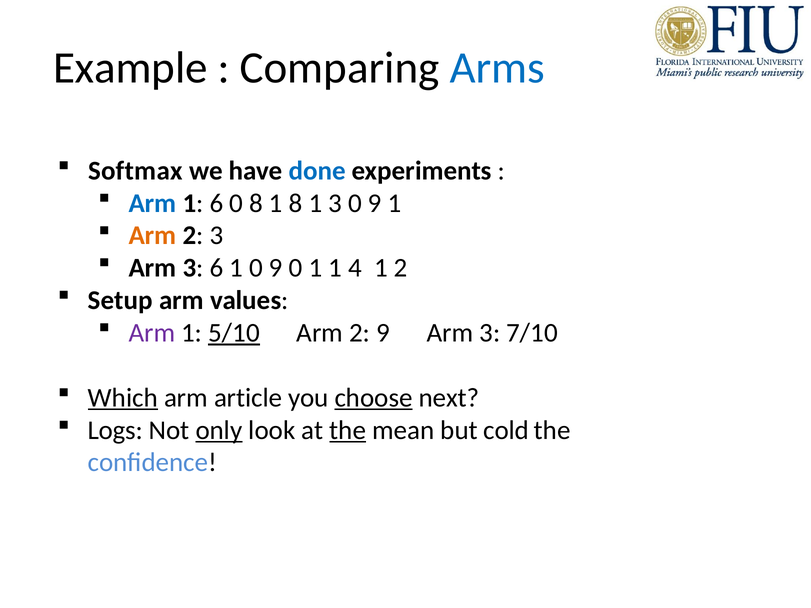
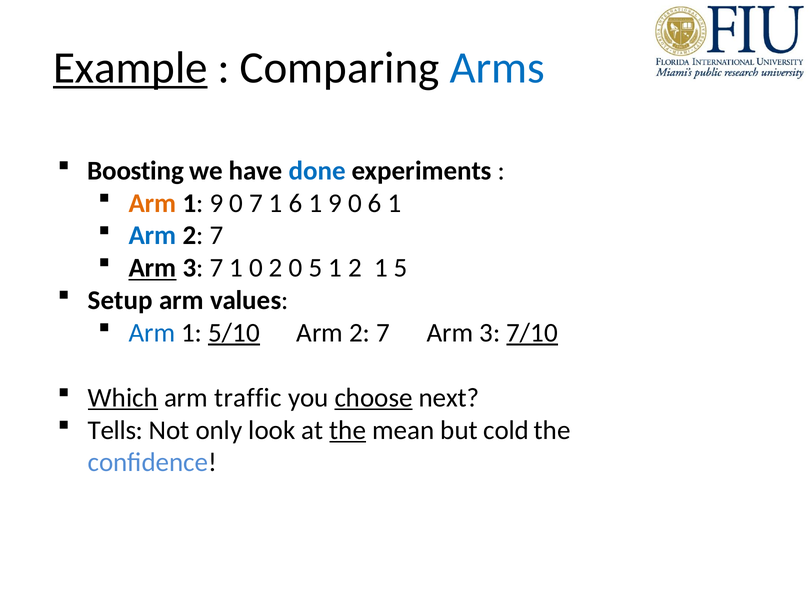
Example underline: none -> present (130, 68)
Softmax: Softmax -> Boosting (136, 171)
Arm colour: blue -> orange (152, 203)
6: 6 -> 9 (216, 203)
0 8: 8 -> 7 (256, 203)
1 8: 8 -> 6 (296, 203)
3: 3 -> 9 (335, 203)
9: 9 -> 6 (375, 203)
Arm colour: orange -> blue (152, 236)
3: 3 -> 7 (216, 236)
Arm underline: none -> present (152, 268)
3 6: 6 -> 7 (216, 268)
1 0 9: 9 -> 2 (276, 268)
0 1: 1 -> 5 (315, 268)
1 4: 4 -> 2 (355, 268)
1 2: 2 -> 5 (401, 268)
Arm colour: purple -> blue (152, 333)
9: 9 -> 7 (383, 333)
7/10 underline: none -> present (532, 333)
article: article -> traffic (248, 398)
Logs: Logs -> Tells (115, 430)
only underline: present -> none (219, 430)
